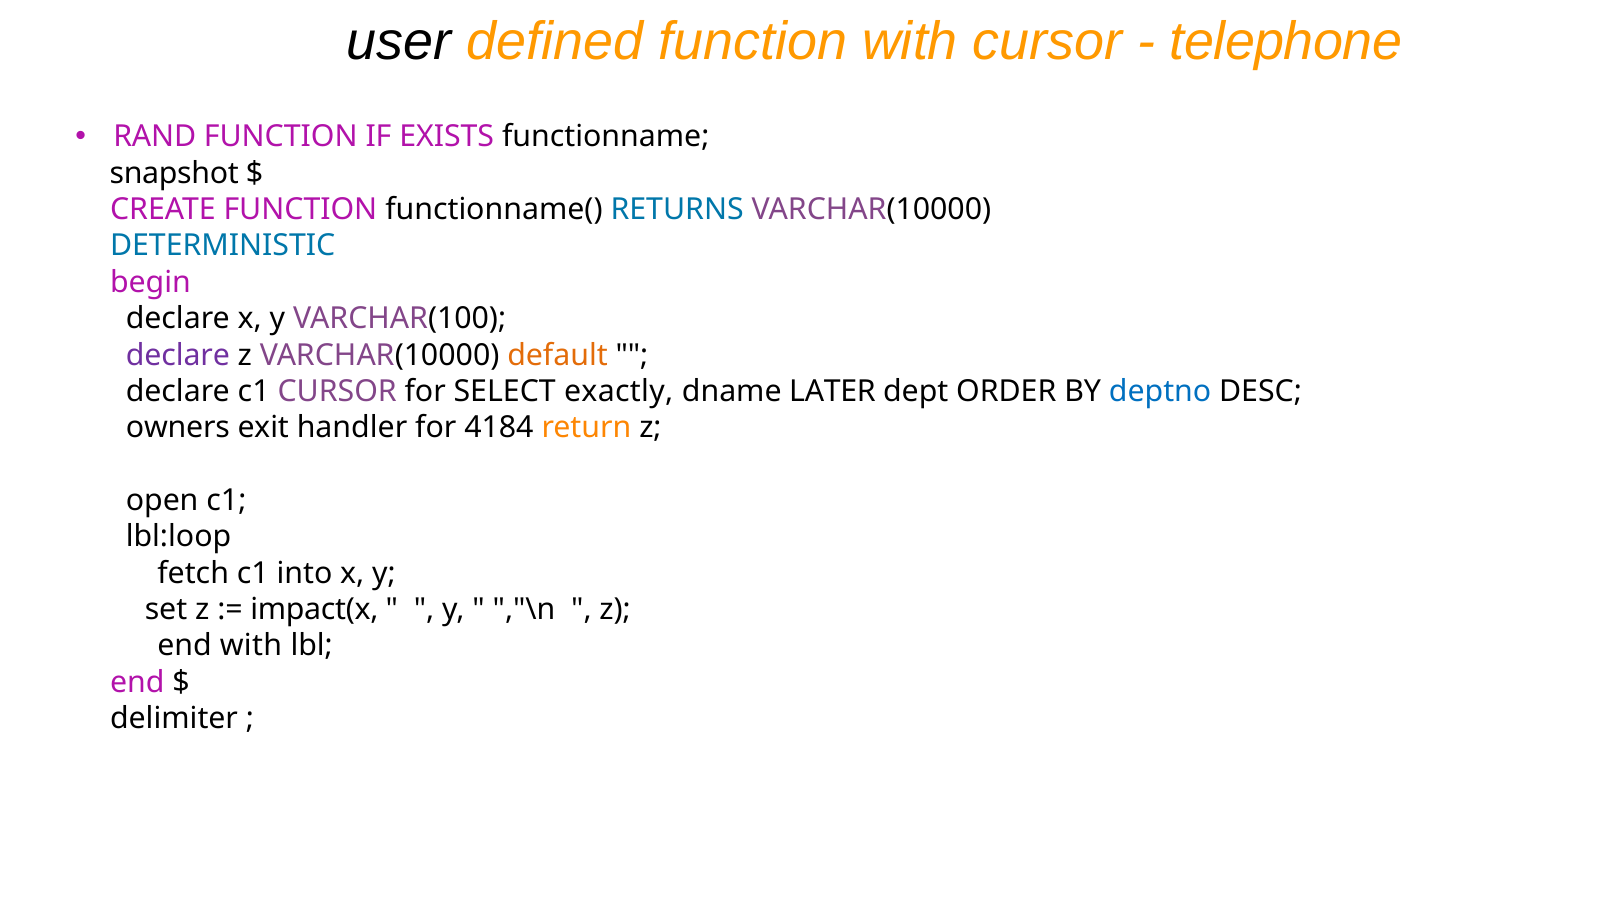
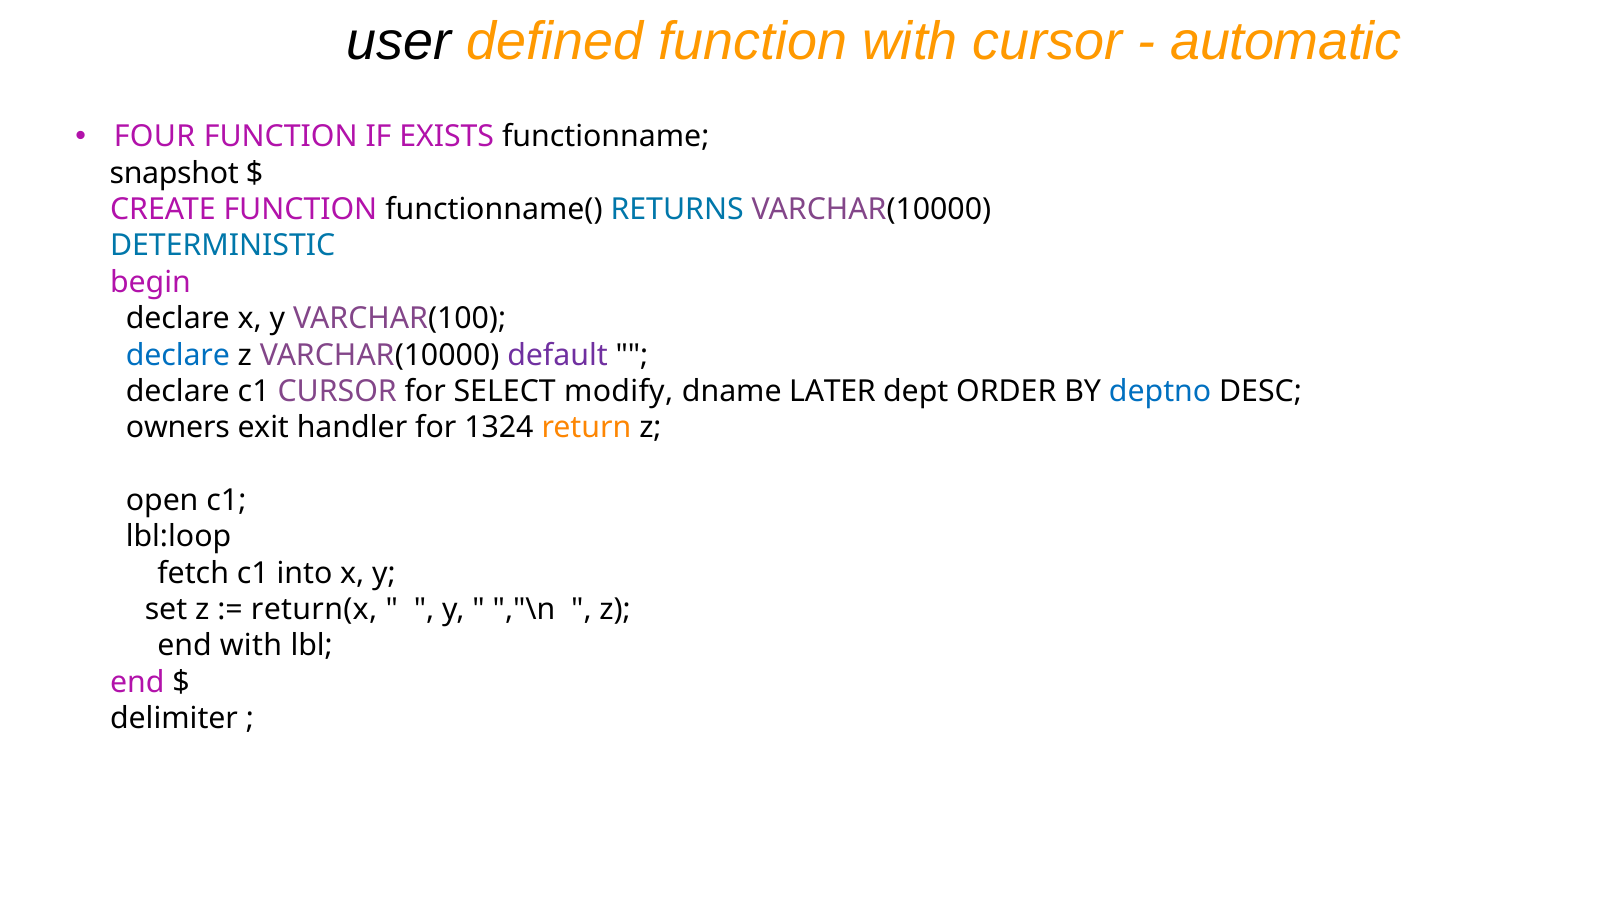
telephone: telephone -> automatic (1286, 42)
RAND: RAND -> FOUR (154, 137)
declare colour: purple -> blue (178, 355)
default colour: orange -> purple (558, 355)
exactly: exactly -> modify (619, 391)
4184: 4184 -> 1324 (499, 428)
impact(x: impact(x -> return(x (314, 610)
